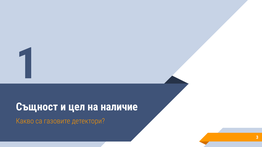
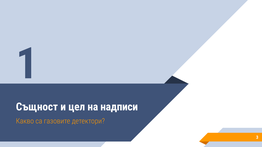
наличие: наличие -> надписи (119, 107)
